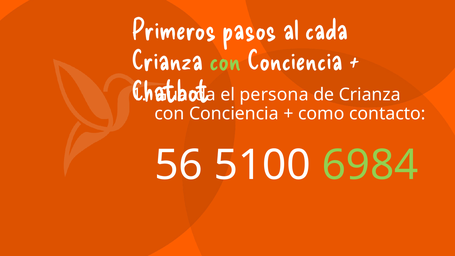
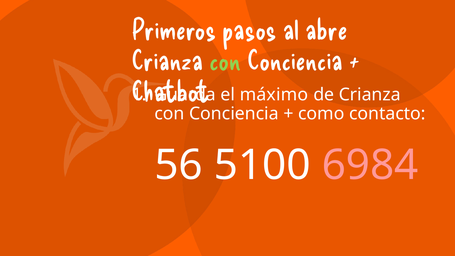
cada: cada -> abre (326, 31)
persona: persona -> máximo (274, 95)
6984 colour: light green -> pink (370, 165)
